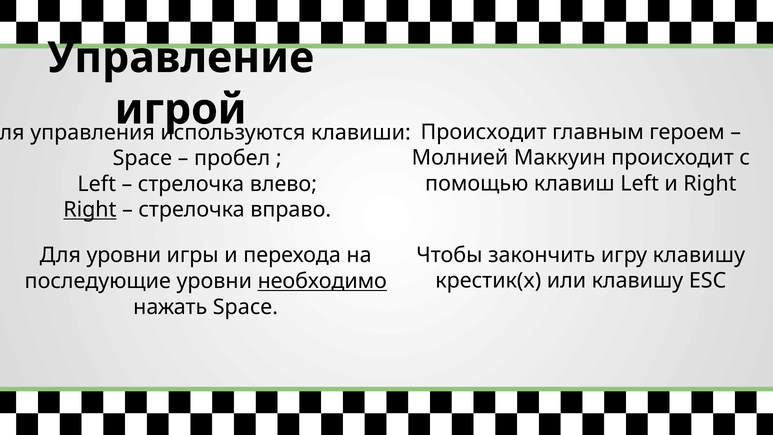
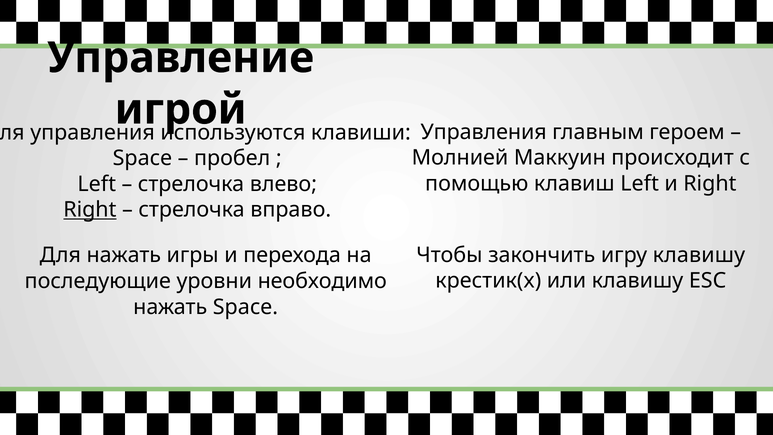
Происходит: Происходит -> Управления (484, 132)
Для уровни: уровни -> нажать (124, 255)
необходимо underline: present -> none (322, 281)
